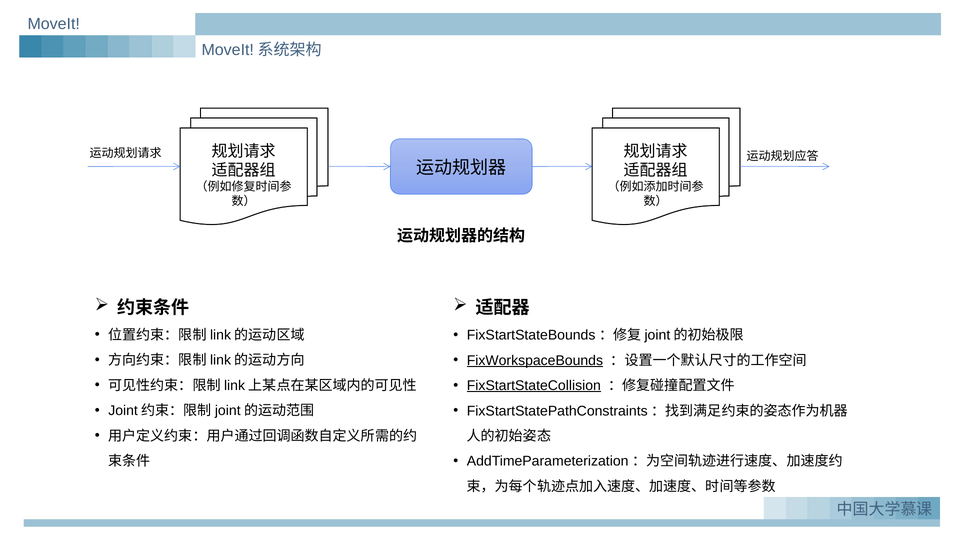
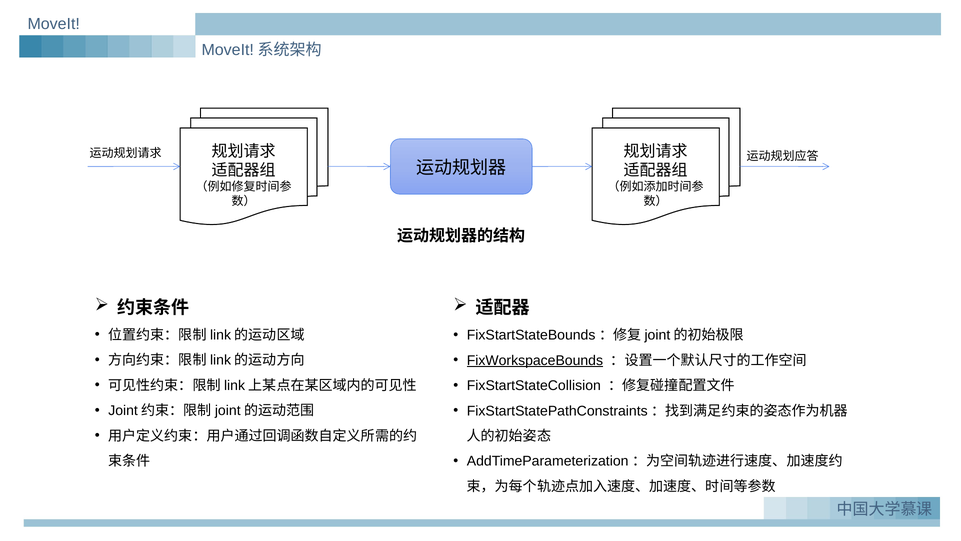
FixStartStateCollision underline: present -> none (534, 385)
